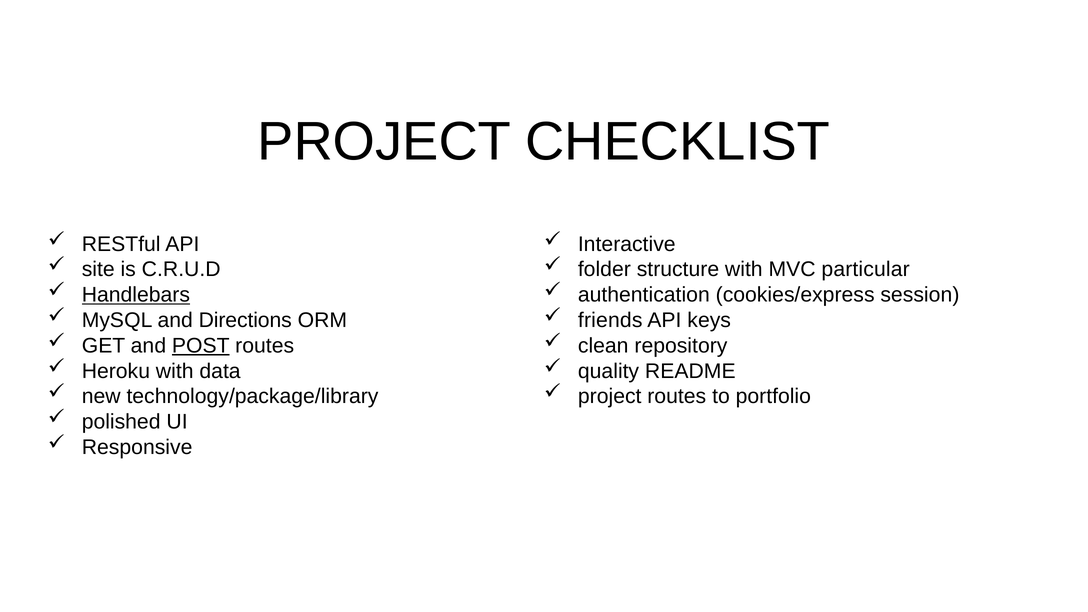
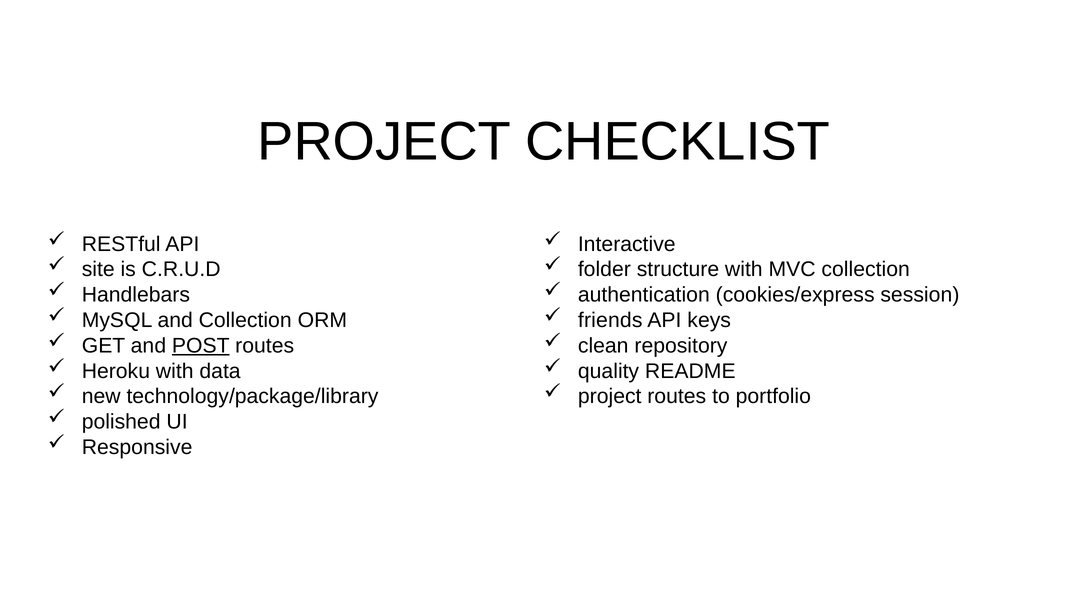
MVC particular: particular -> collection (866, 269)
Handlebars underline: present -> none (136, 295)
and Directions: Directions -> Collection (245, 320)
